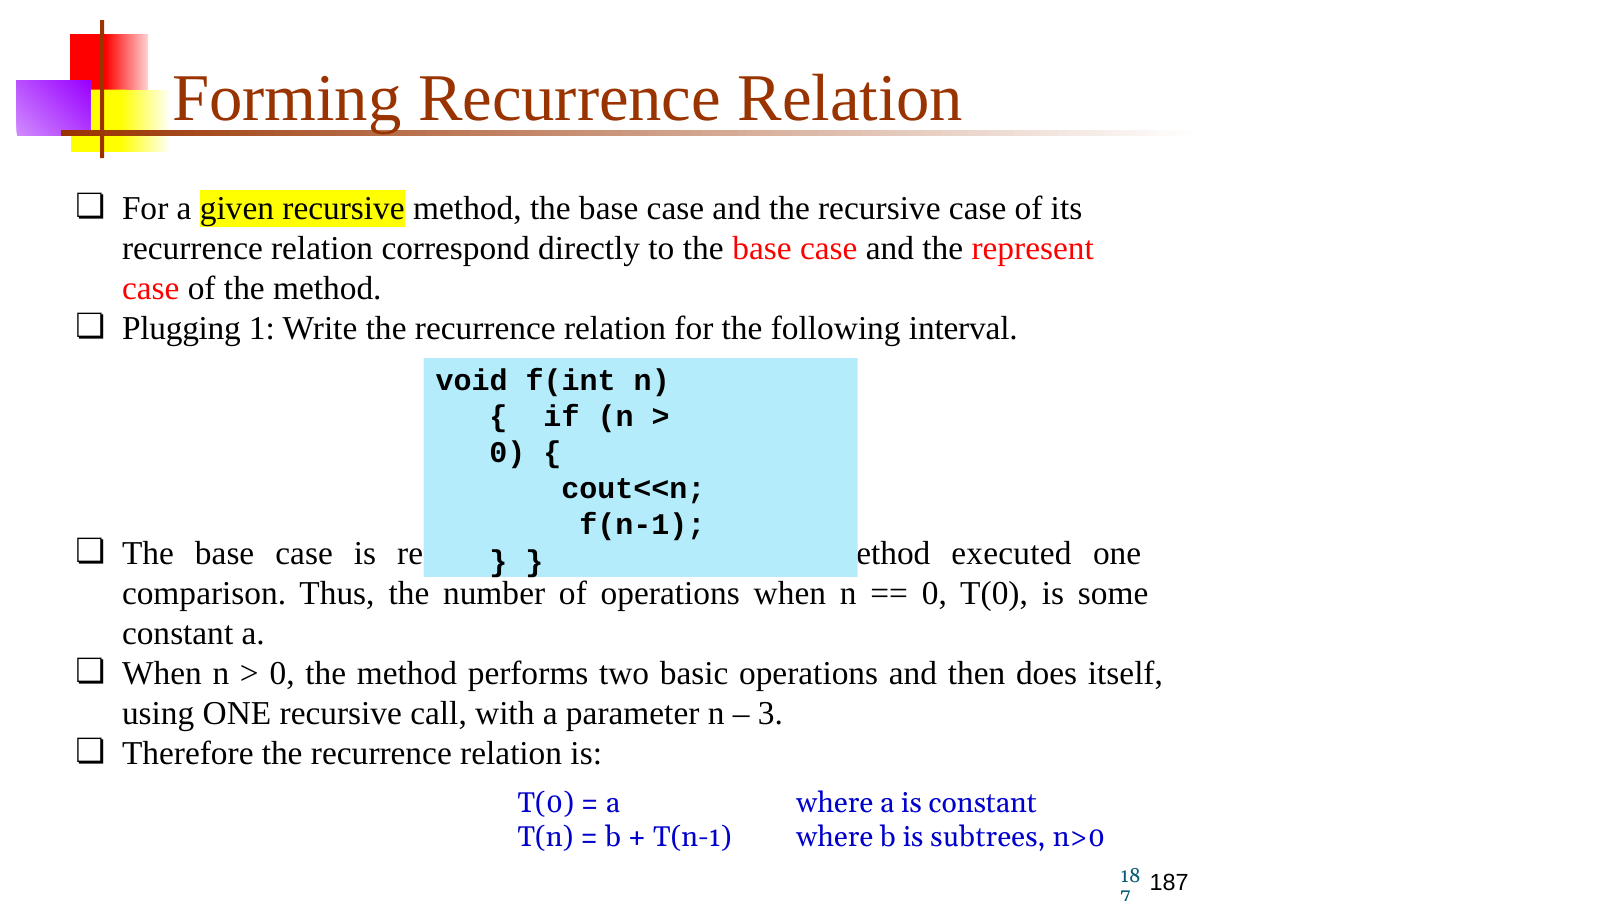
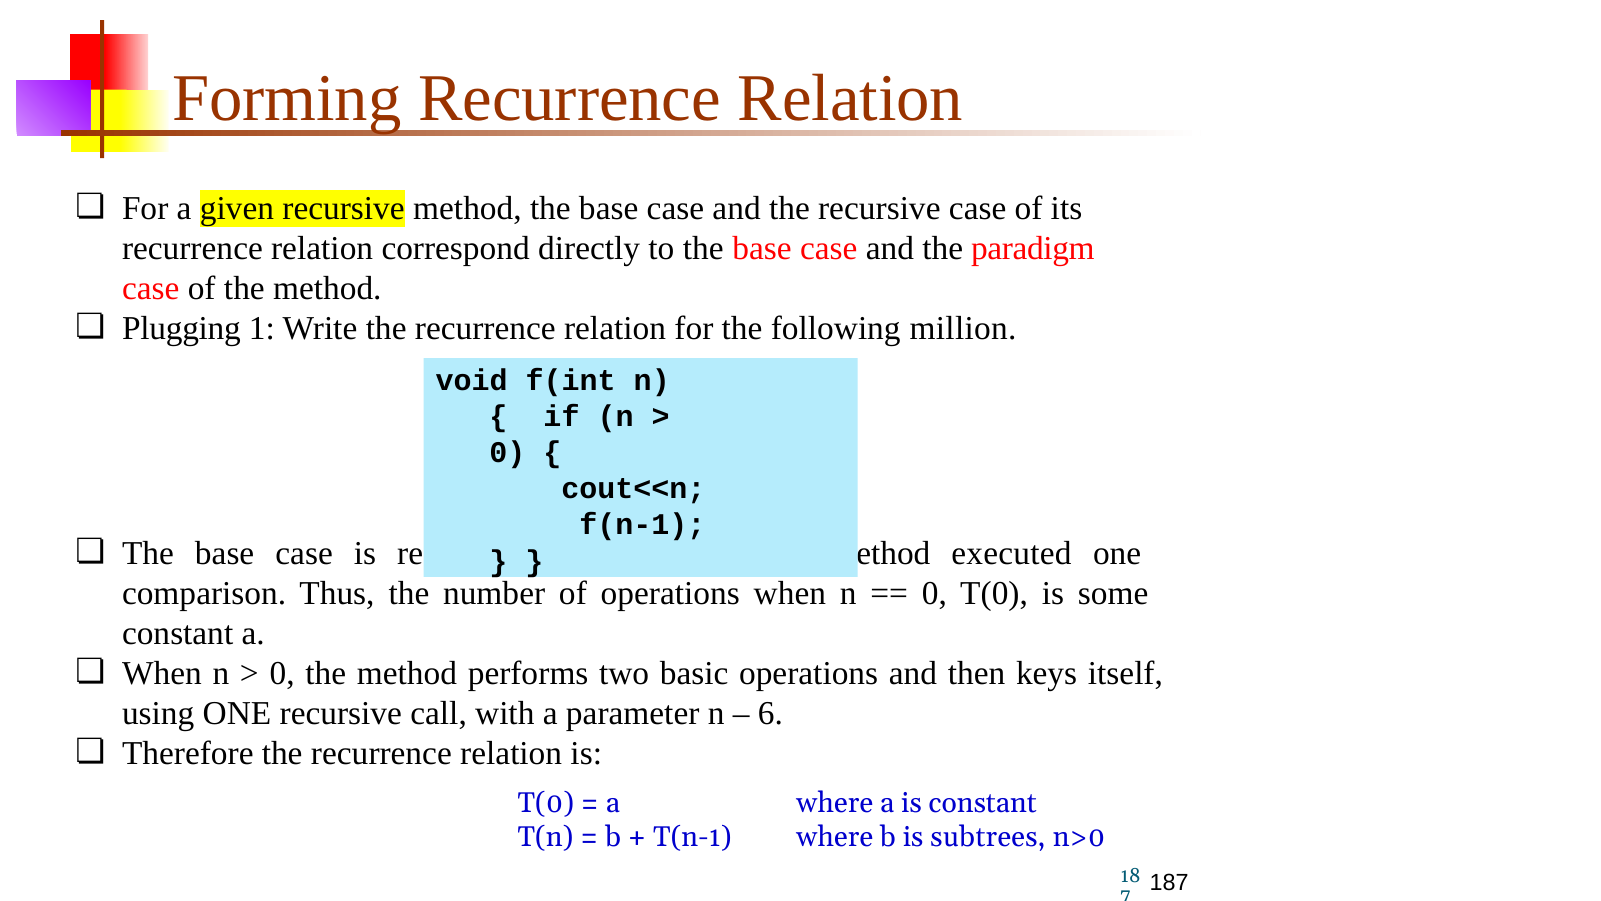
represent: represent -> paradigm (1033, 249)
interval: interval -> million (963, 329)
does: does -> keys (1047, 673)
3: 3 -> 6 (770, 713)
